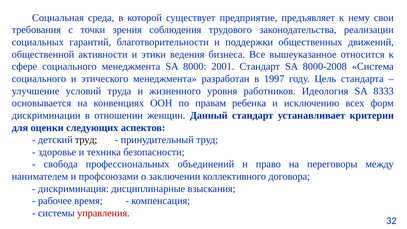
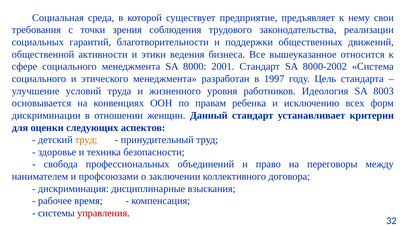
8000-2008: 8000-2008 -> 8000-2002 (325, 67)
8333: 8333 -> 8003 (384, 91)
труд colour: black -> orange (86, 140)
